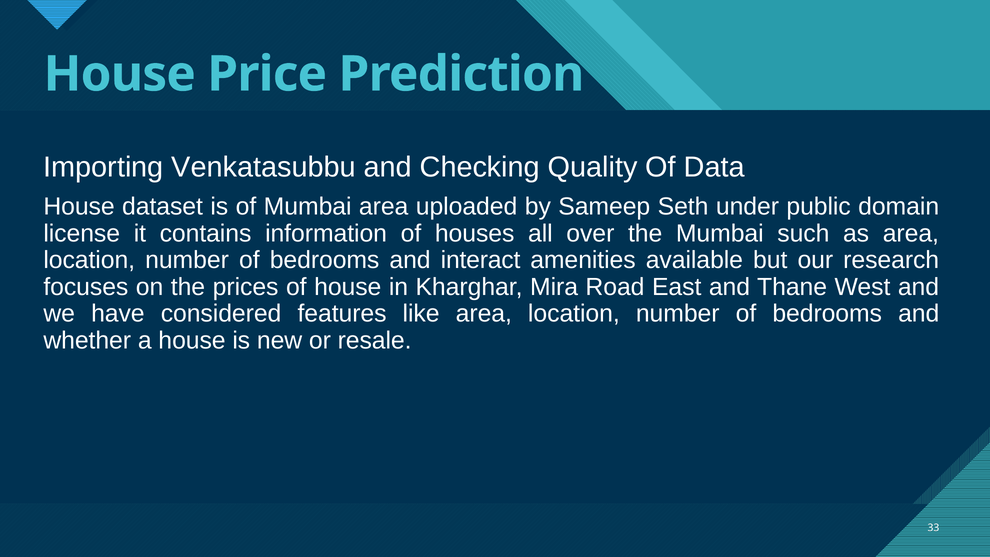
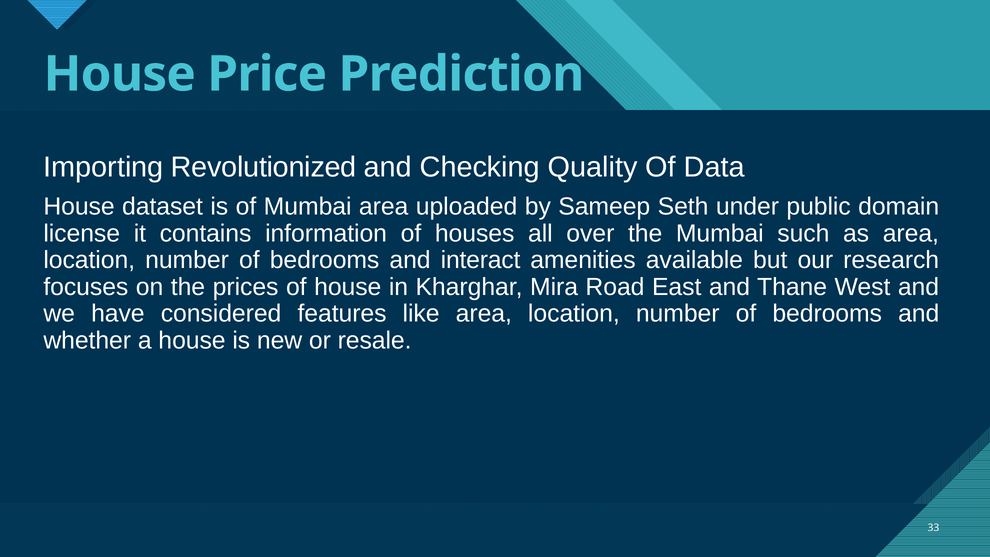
Venkatasubbu: Venkatasubbu -> Revolutionized (264, 167)
